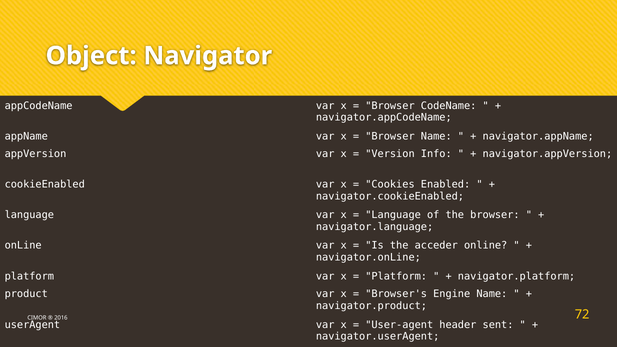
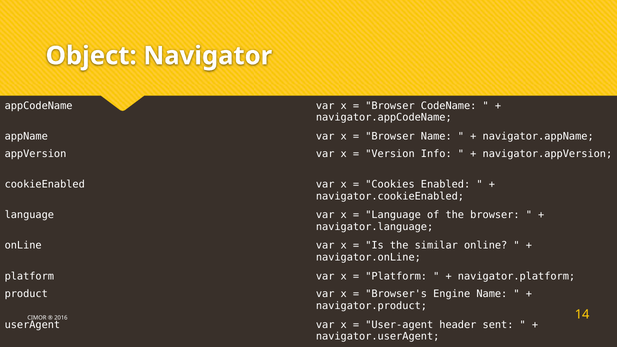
acceder: acceder -> similar (436, 246)
72: 72 -> 14 (582, 315)
